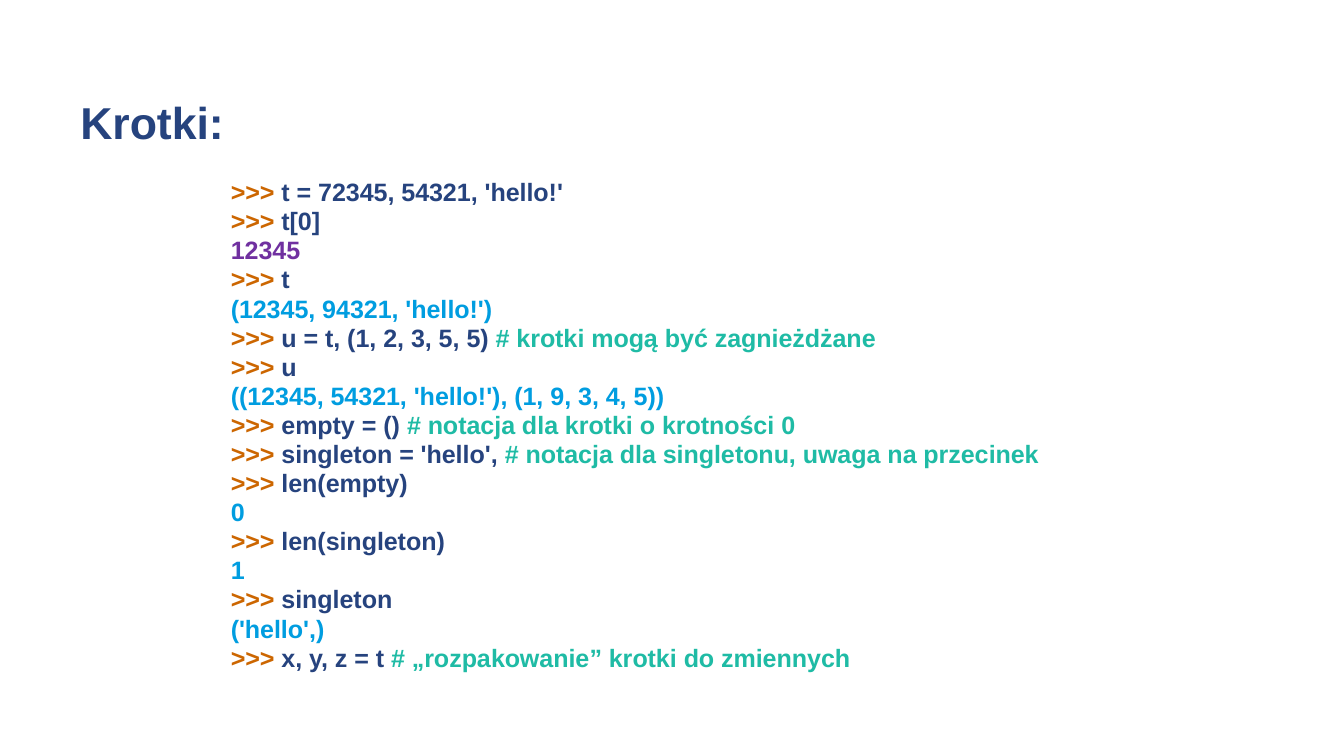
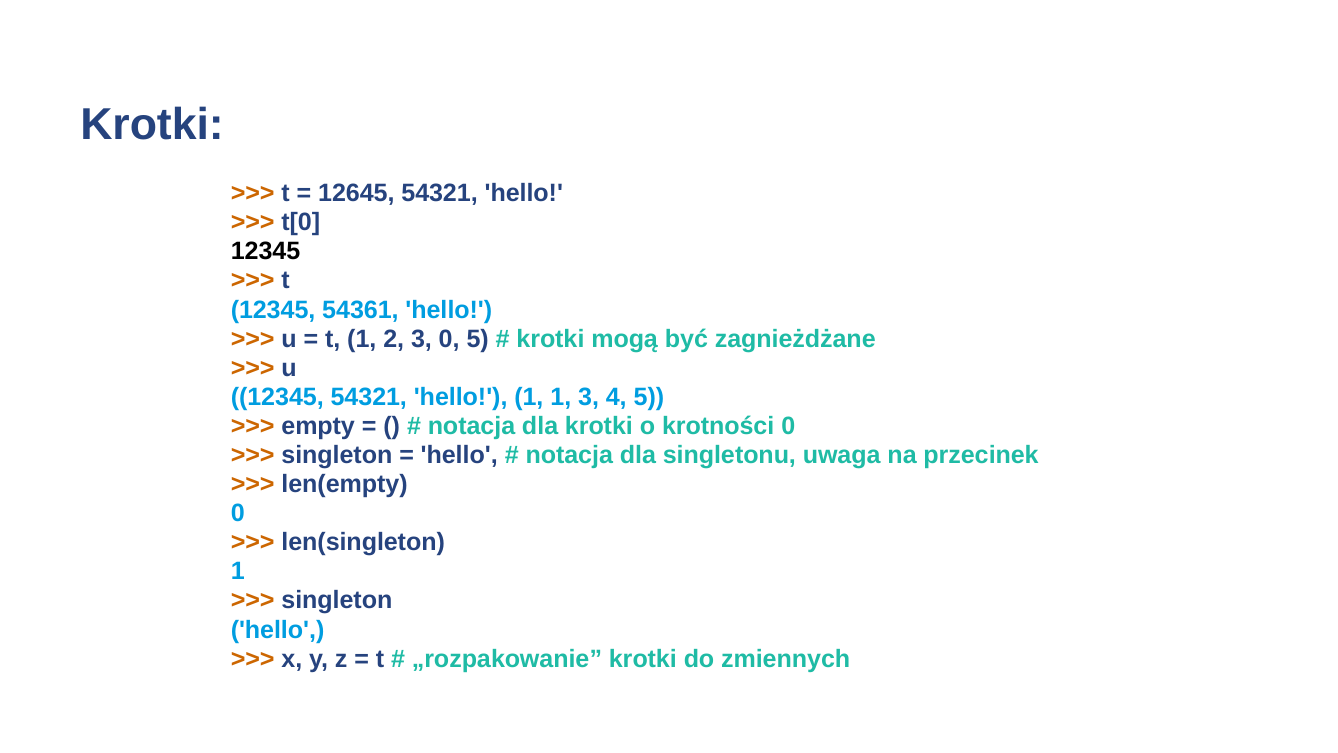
72345: 72345 -> 12645 (356, 193)
12345 colour: purple -> black (266, 251)
94321: 94321 -> 54361 (360, 310)
3 5: 5 -> 0 (449, 339)
1 9: 9 -> 1 (561, 397)
